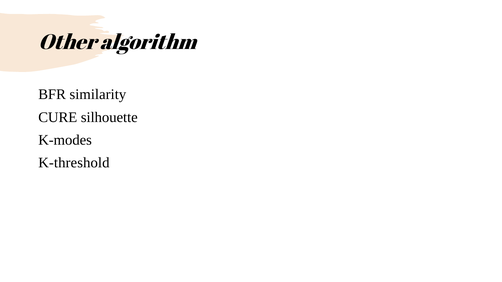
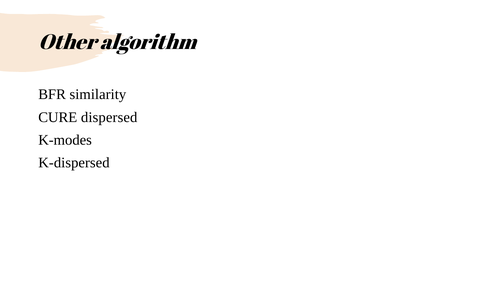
silhouette: silhouette -> dispersed (109, 117)
K-threshold: K-threshold -> K-dispersed (74, 163)
